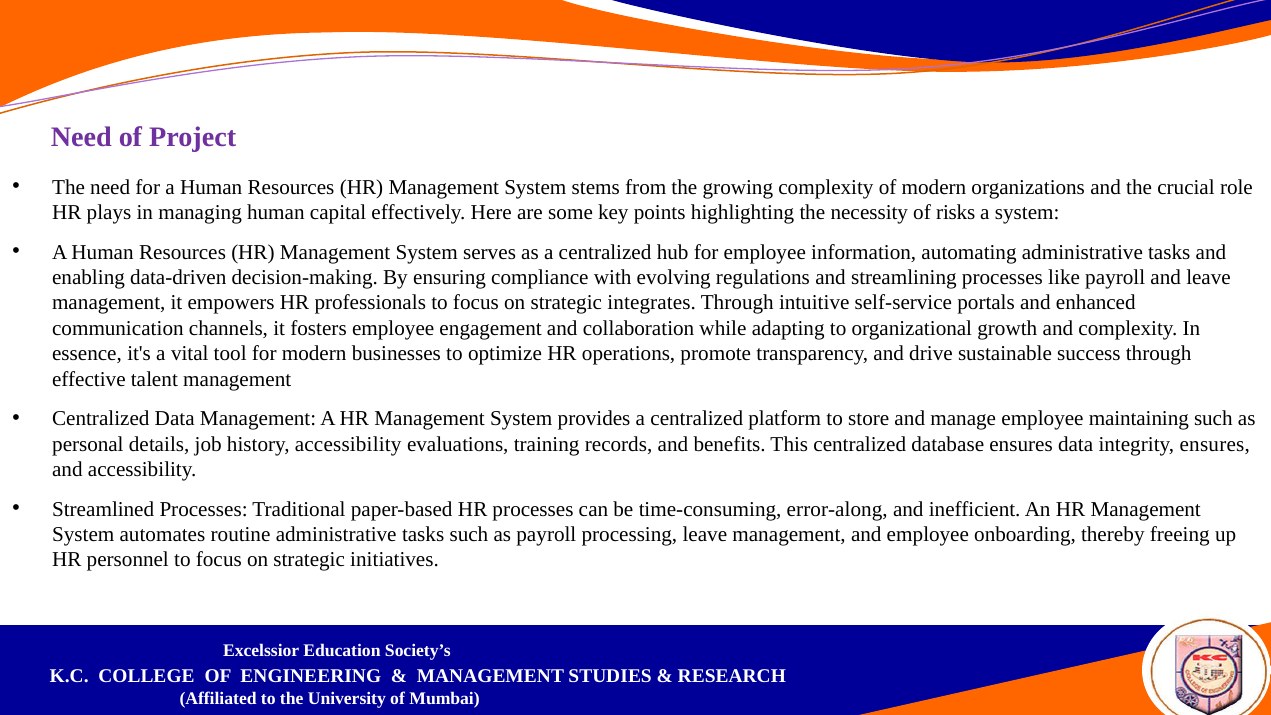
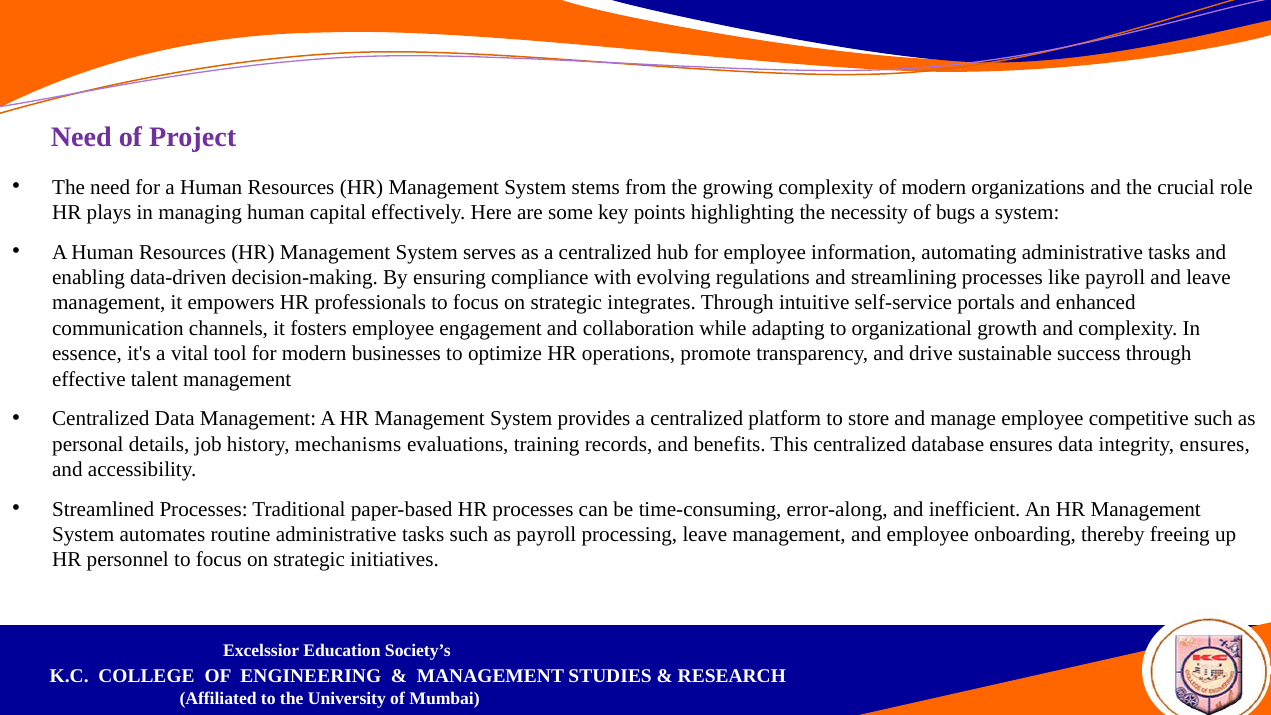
risks: risks -> bugs (956, 212)
maintaining: maintaining -> competitive (1139, 419)
history accessibility: accessibility -> mechanisms (348, 444)
